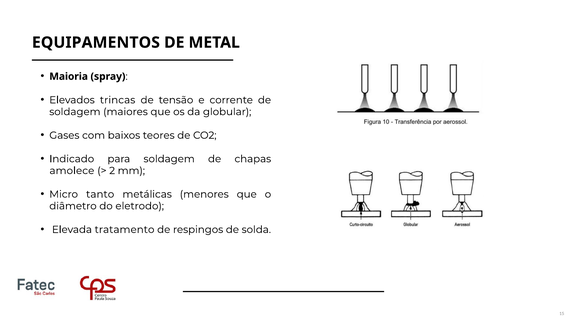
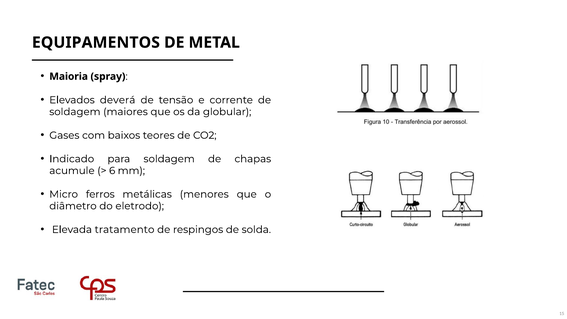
trincas: trincas -> deverá (118, 100)
amolece: amolece -> acumule (72, 171)
2: 2 -> 6 (112, 171)
tanto: tanto -> ferros (100, 194)
